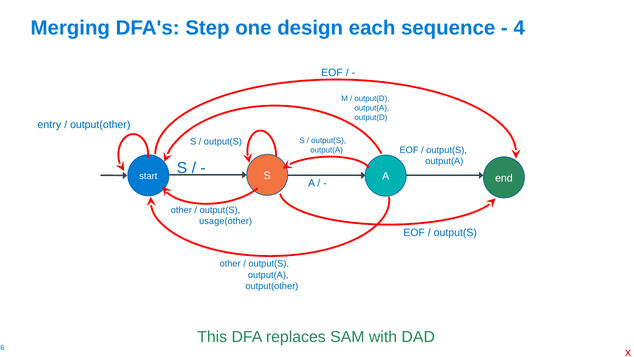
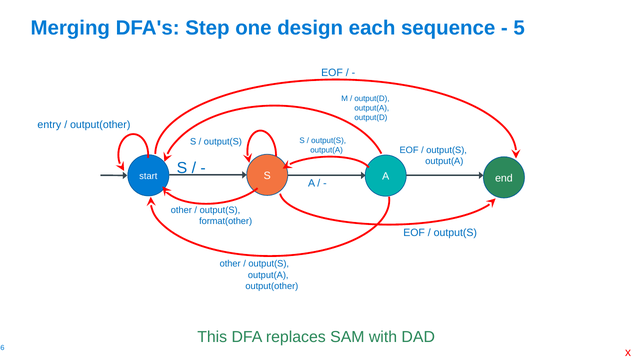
4: 4 -> 5 (519, 28)
usage(other: usage(other -> format(other (226, 221)
